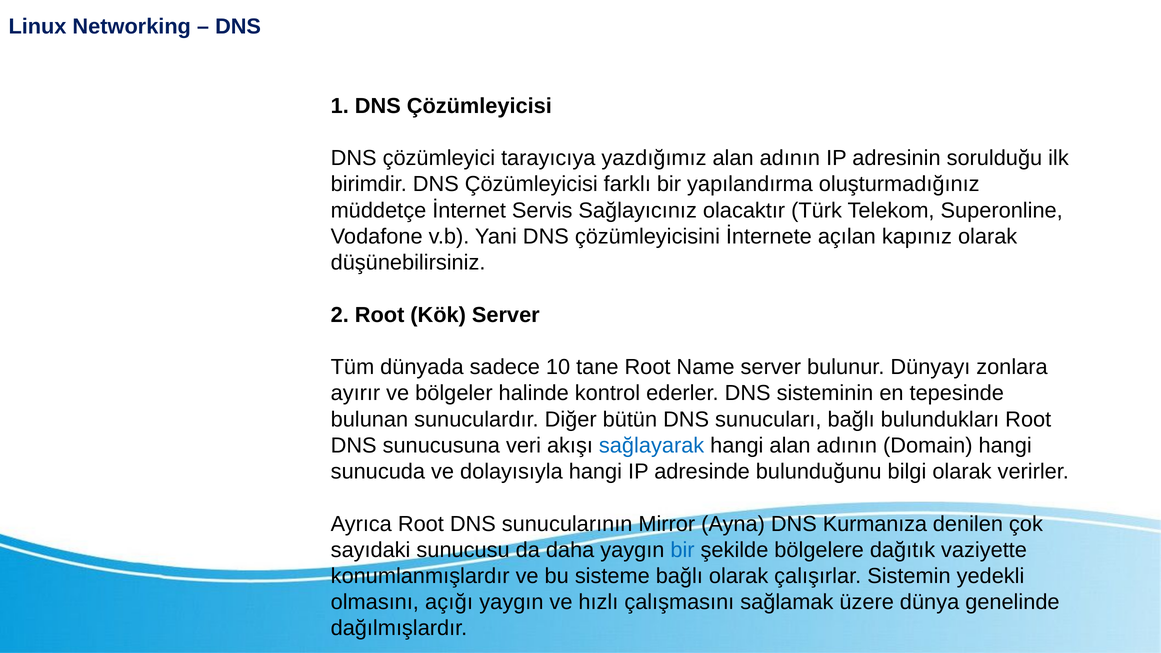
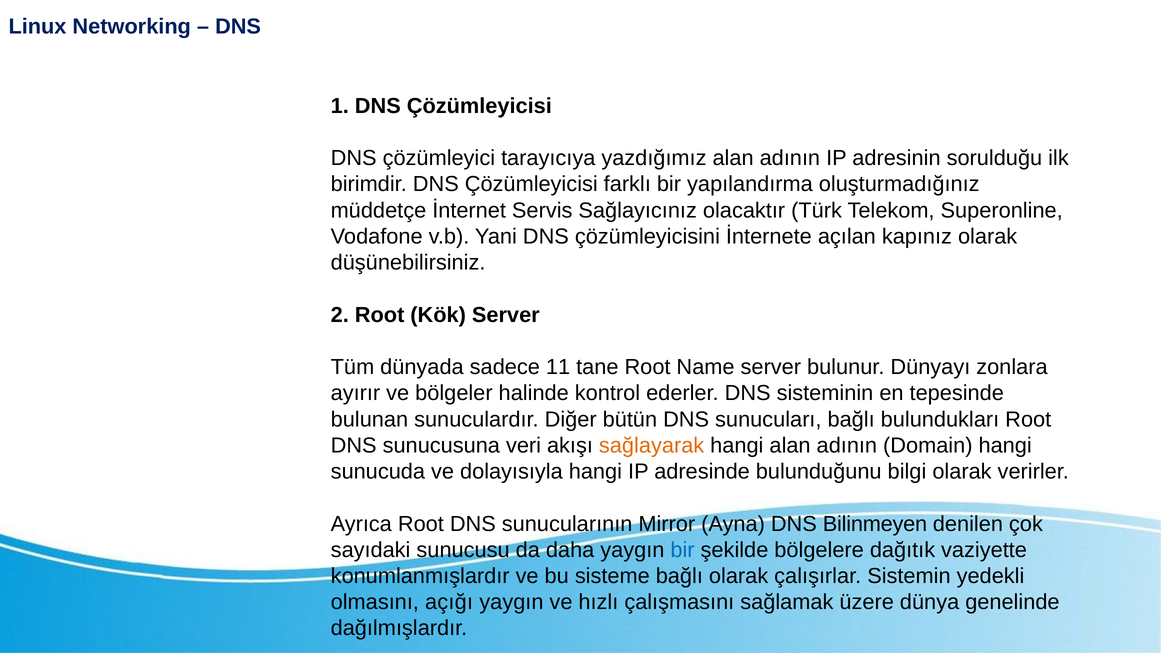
10: 10 -> 11 (558, 367)
sağlayarak colour: blue -> orange (652, 445)
Kurmanıza: Kurmanıza -> Bilinmeyen (875, 524)
